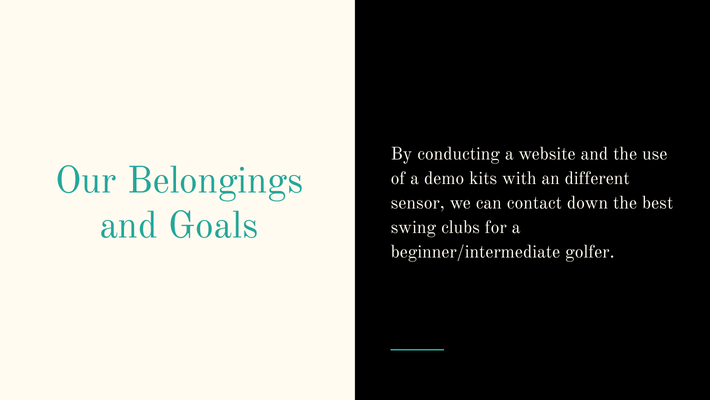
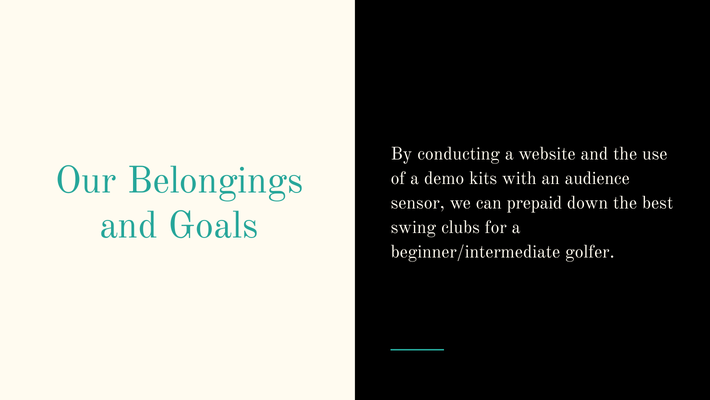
different: different -> audience (597, 178)
contact: contact -> prepaid (534, 203)
